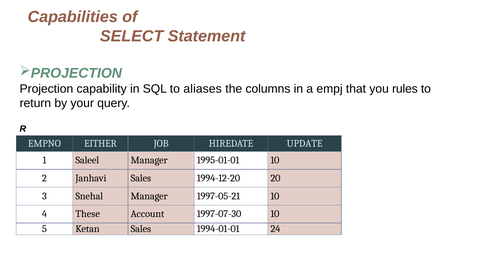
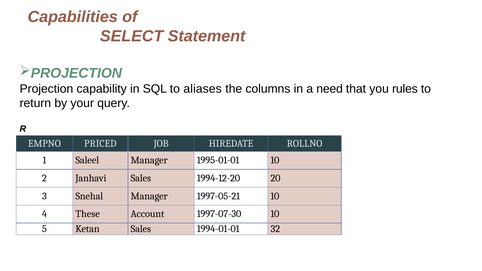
empj: empj -> need (330, 89)
EITHER: EITHER -> PRICED (100, 143)
UPDATE: UPDATE -> ROLLNO (305, 143)
24: 24 -> 32 (275, 229)
